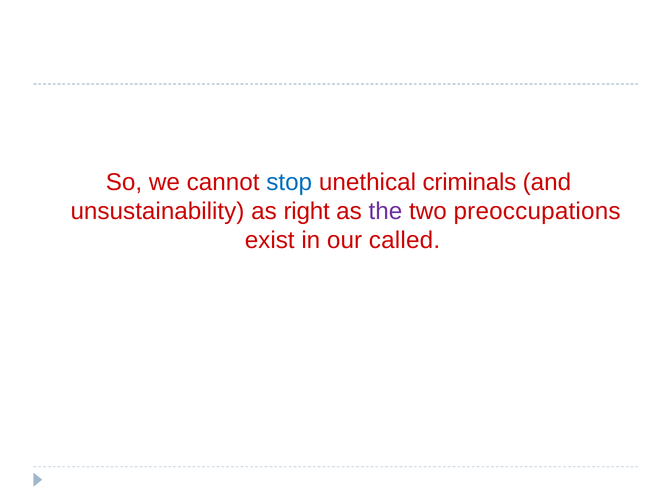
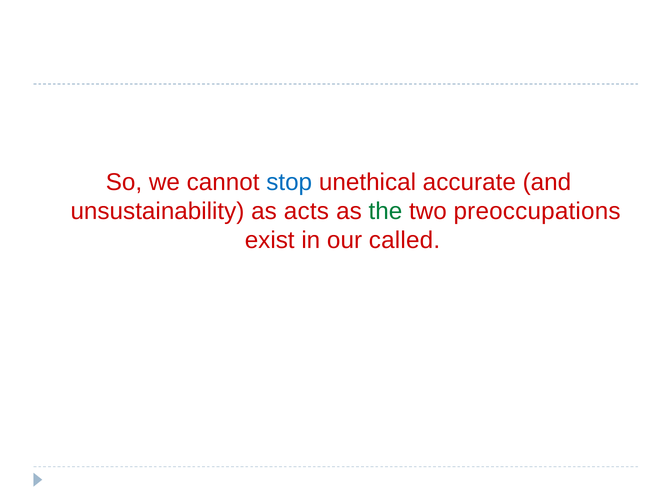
criminals: criminals -> accurate (469, 182)
right: right -> acts (306, 211)
the colour: purple -> green (385, 211)
